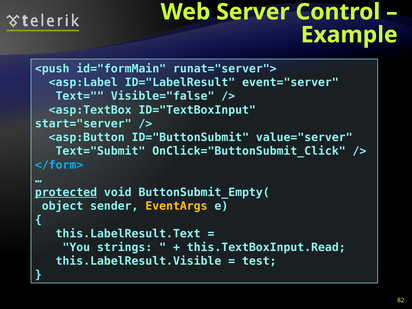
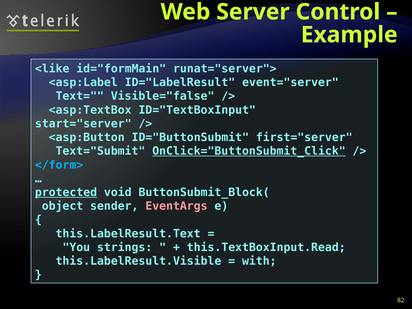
<push: <push -> <like (52, 69)
value="server: value="server -> first="server (304, 137)
OnClick="ButtonSubmit_Click underline: none -> present (249, 151)
ButtonSubmit_Empty(: ButtonSubmit_Empty( -> ButtonSubmit_Block( (204, 192)
EventArgs colour: yellow -> pink (176, 206)
test: test -> with (259, 261)
